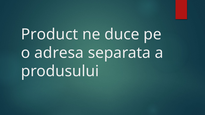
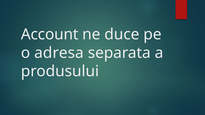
Product: Product -> Account (50, 35)
